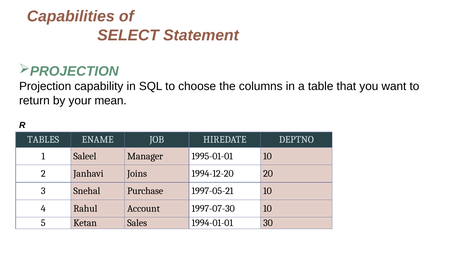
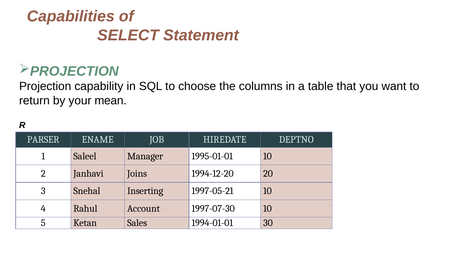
TABLES: TABLES -> PARSER (43, 140)
Purchase: Purchase -> Inserting (145, 191)
